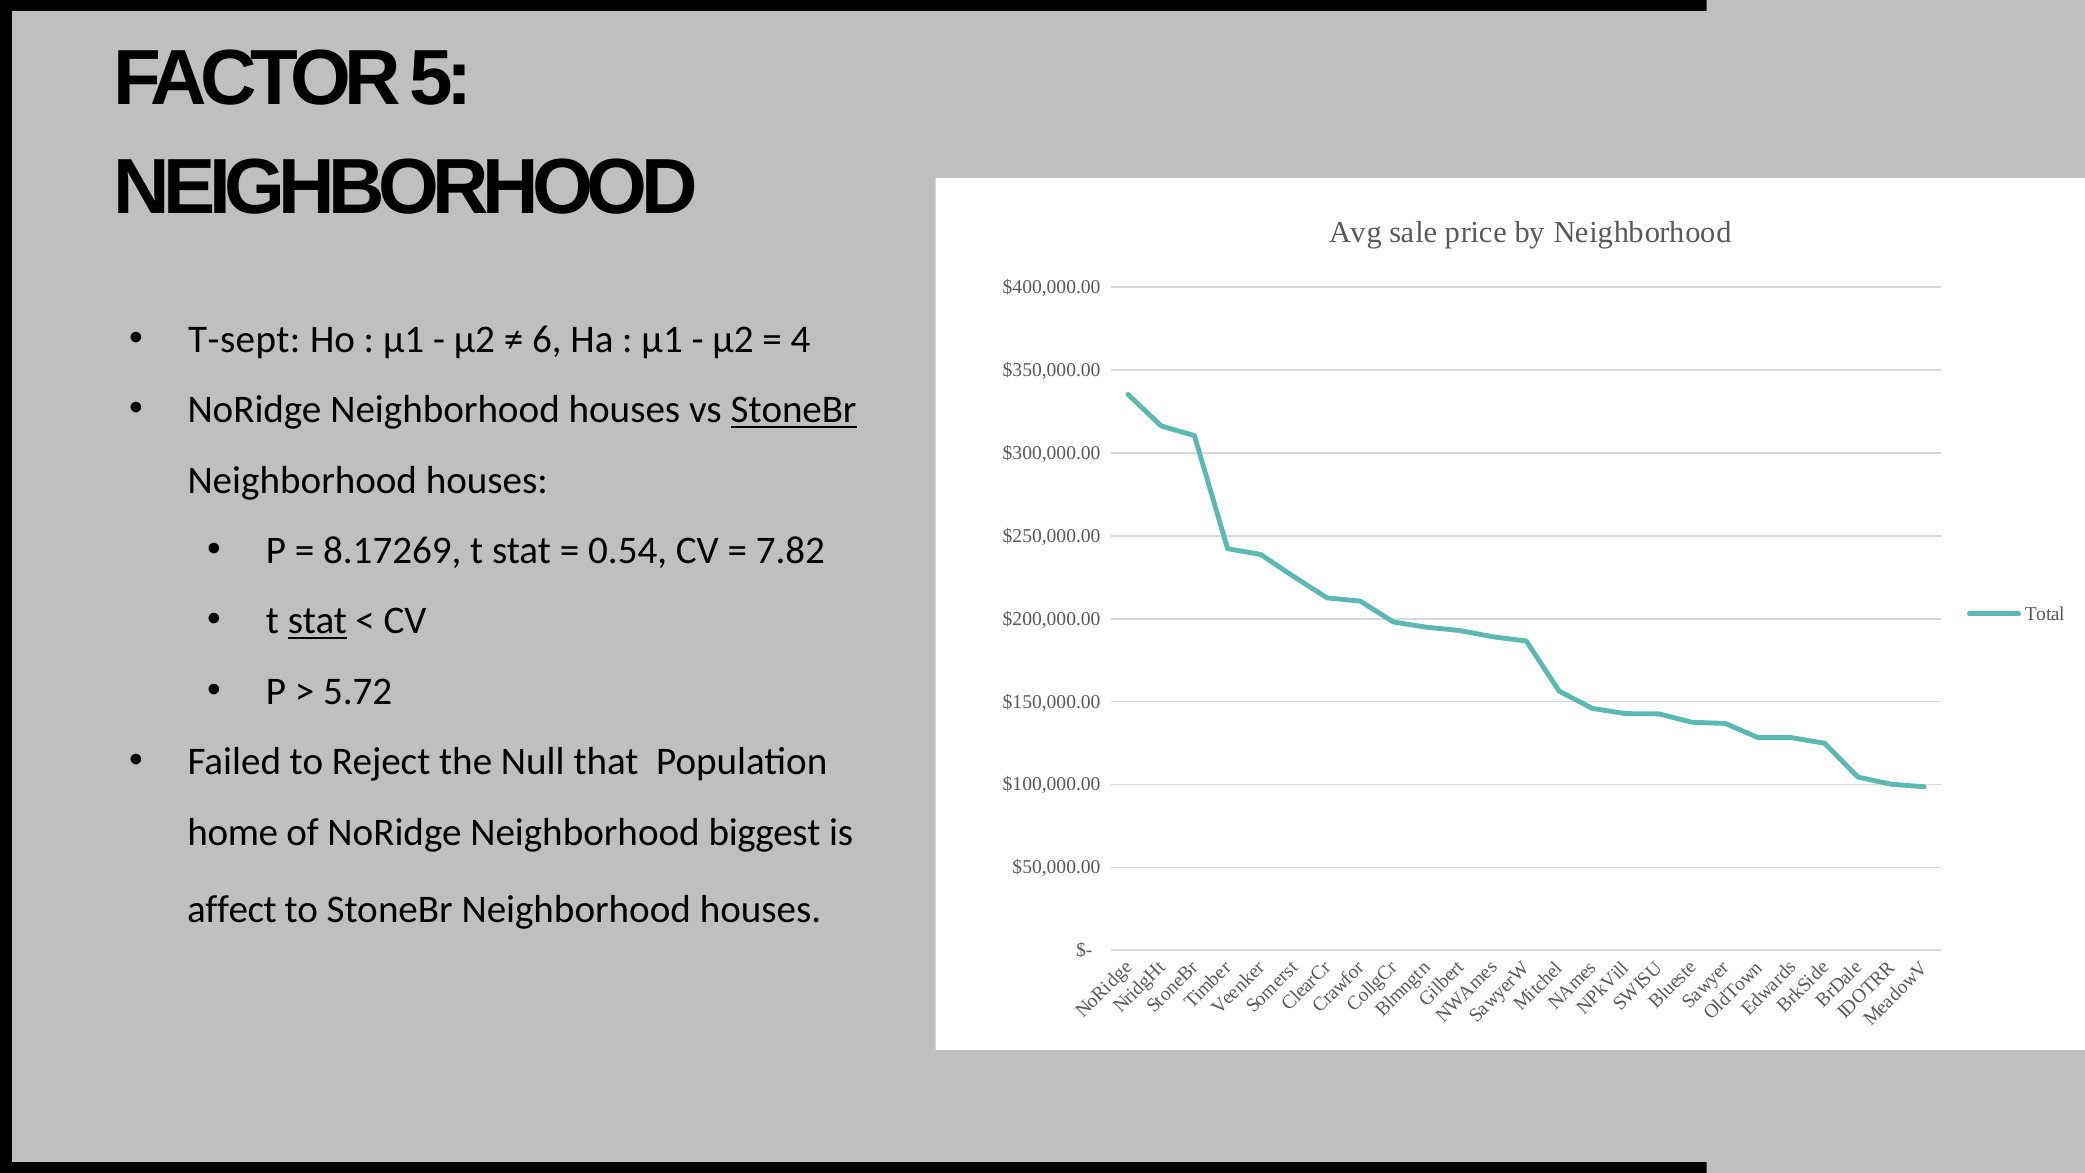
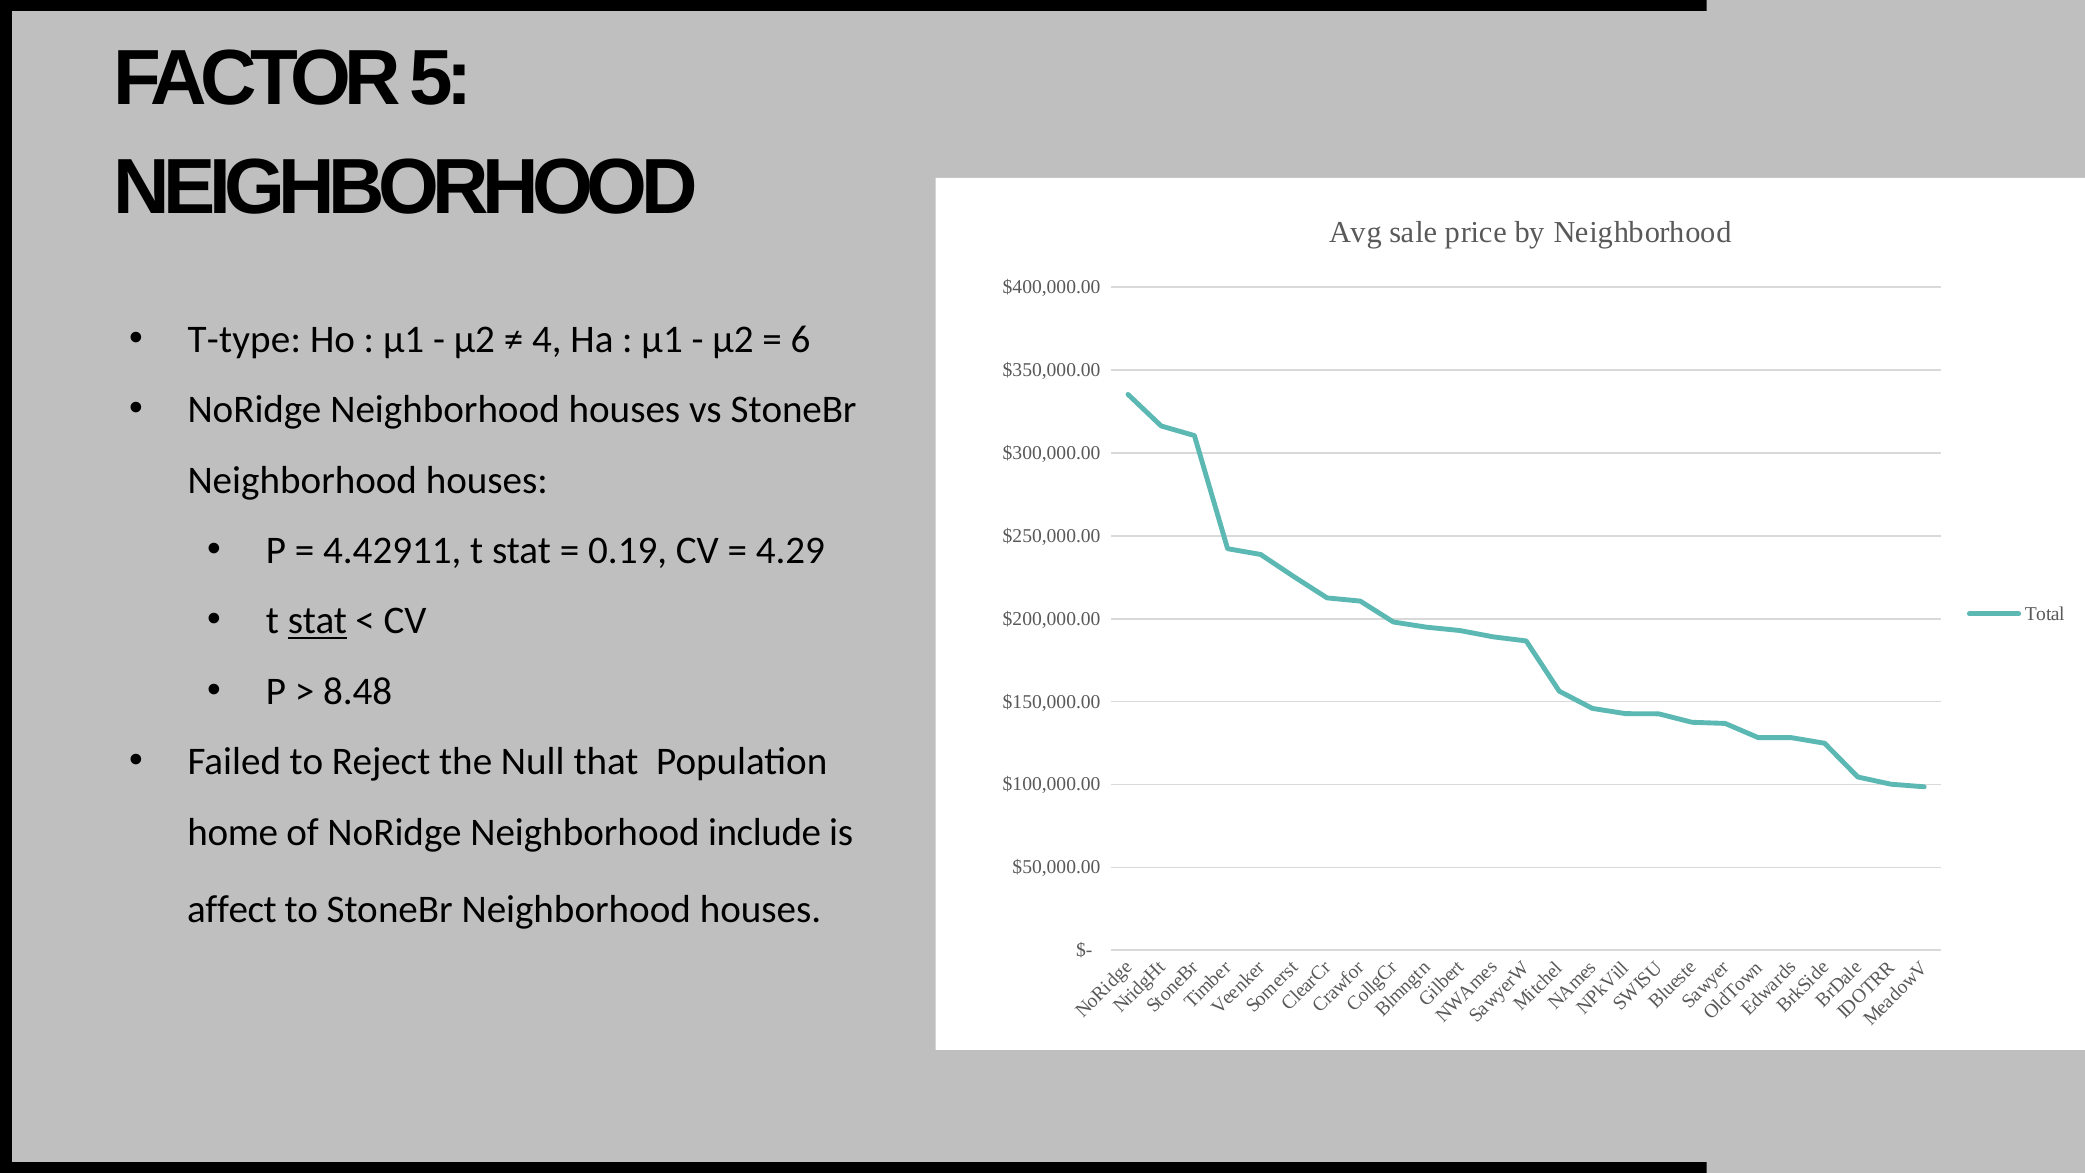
T-sept: T-sept -> T-type (244, 339)
6: 6 -> 4 (547, 339)
4: 4 -> 6 (801, 339)
StoneBr underline: present -> none (794, 410)
8.17269: 8.17269 -> 4.42911 (392, 551)
0.54: 0.54 -> 0.19 (628, 551)
7.82: 7.82 -> 4.29 (790, 551)
5.72: 5.72 -> 8.48 (358, 691)
biggest: biggest -> include (765, 832)
